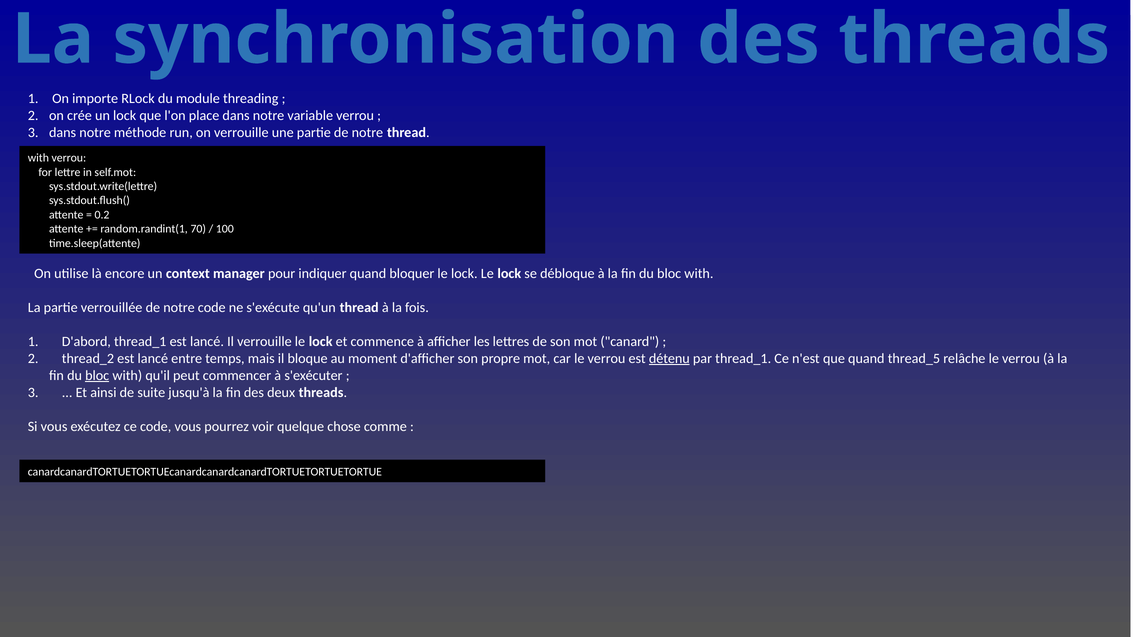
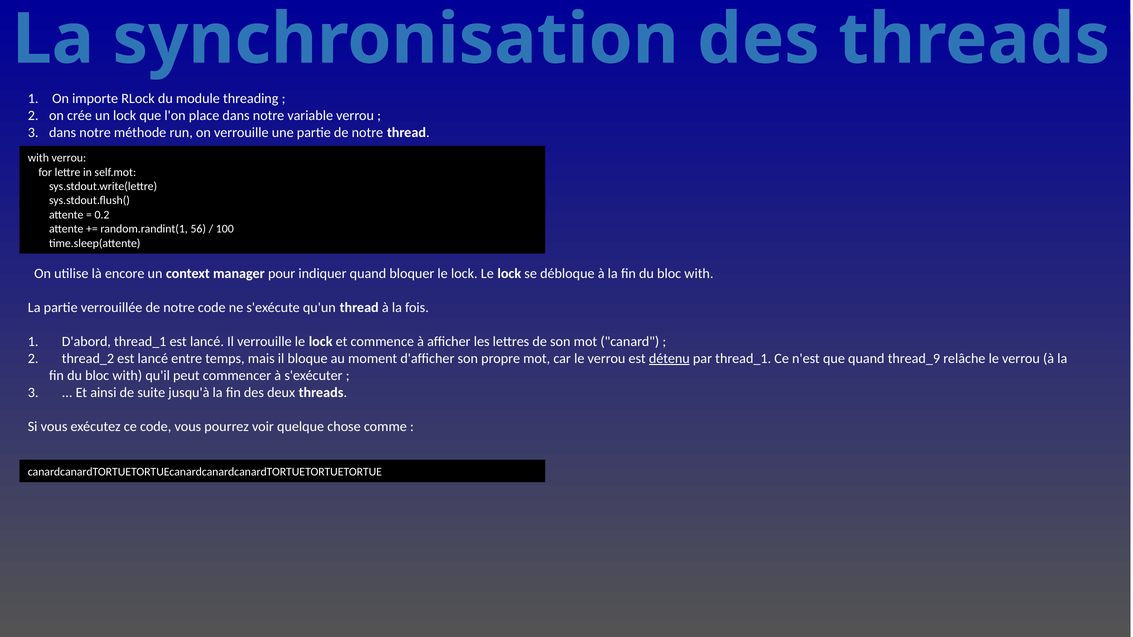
70: 70 -> 56 (198, 229)
thread_5: thread_5 -> thread_9 (914, 359)
bloc underline: present -> none (97, 376)
